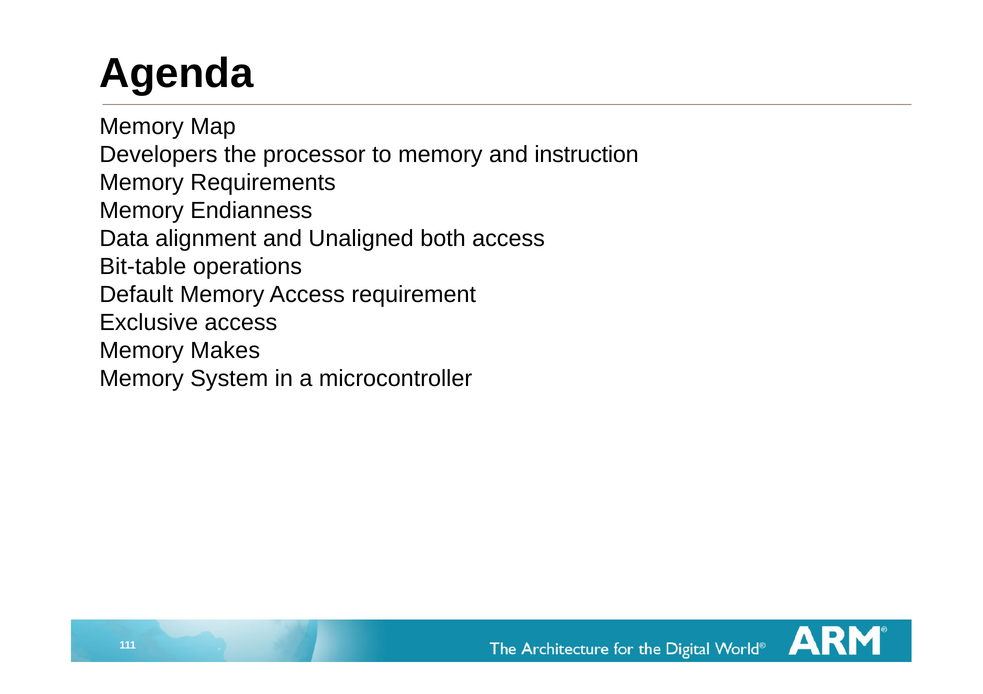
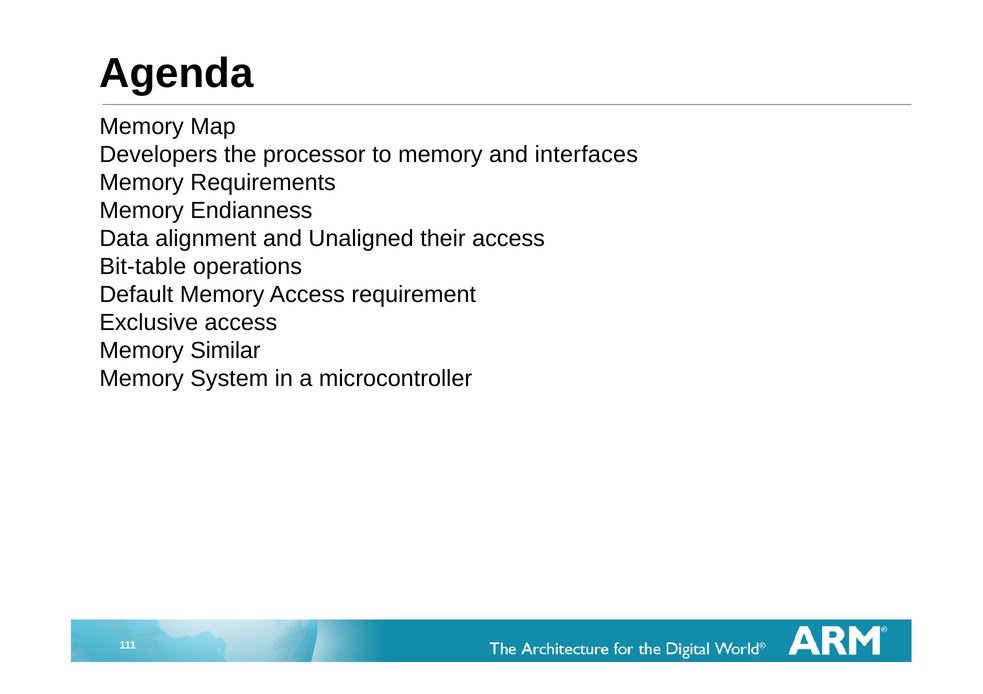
instruction: instruction -> interfaces (586, 155)
both: both -> their (443, 239)
Makes: Makes -> Similar (225, 351)
